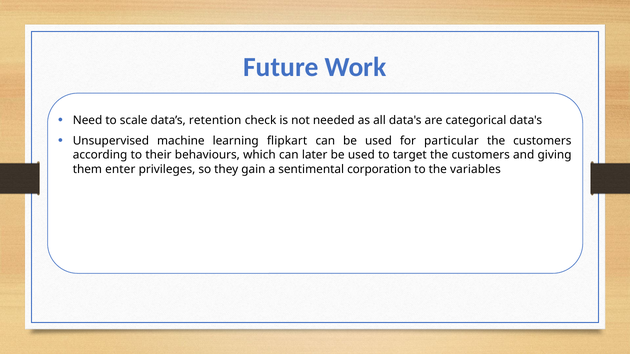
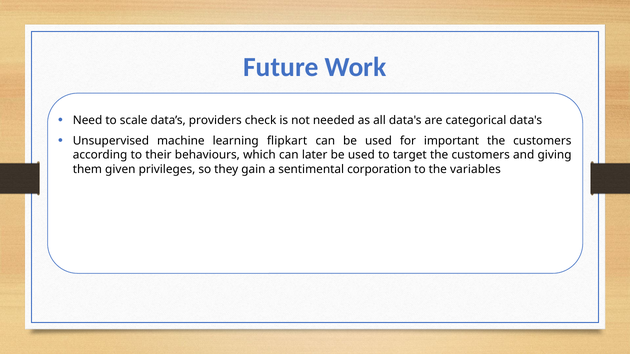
retention: retention -> providers (215, 121)
particular: particular -> important (452, 141)
enter: enter -> given (120, 169)
